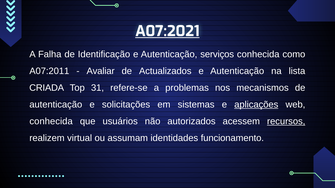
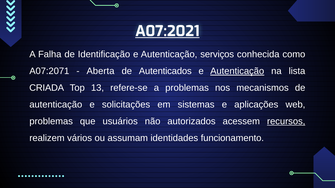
A07:2011: A07:2011 -> A07:2071 (49, 71)
Avaliar: Avaliar -> Aberta (101, 71)
Actualizados: Actualizados -> Autenticados (165, 71)
Autenticação underline: none -> present (237, 71)
31: 31 -> 13 (98, 88)
aplicações underline: present -> none (256, 105)
conhecida: conhecida -> problemas (51, 122)
virtual: virtual -> vários (80, 138)
